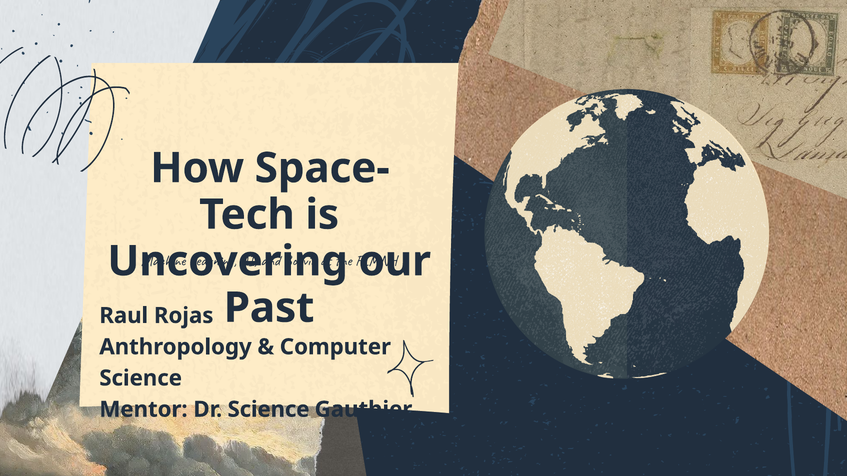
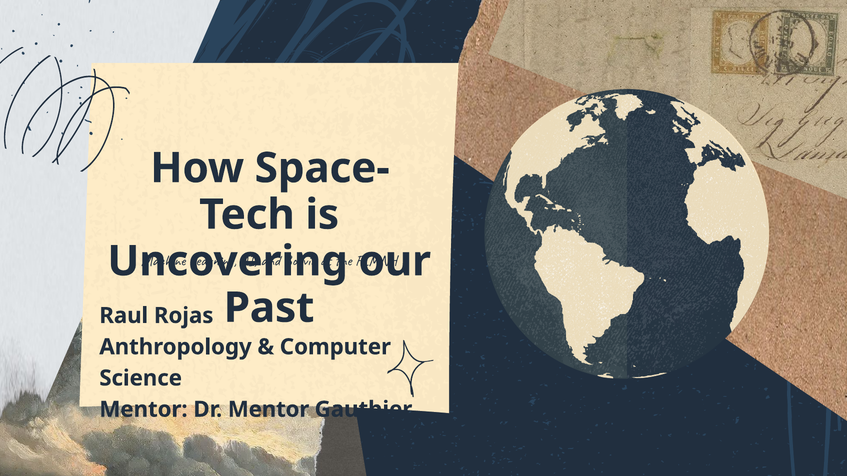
Dr Science: Science -> Mentor (269, 410)
